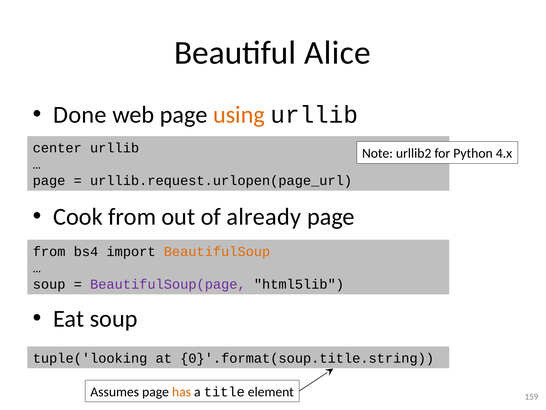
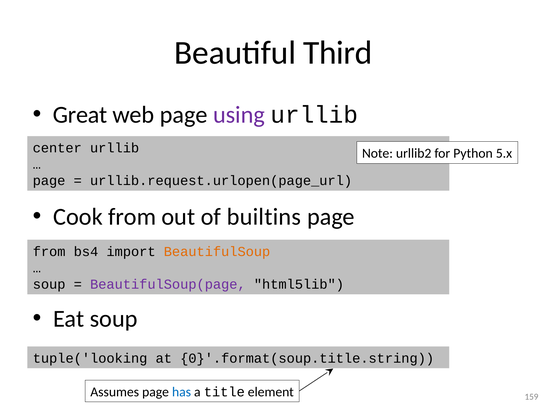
Alice: Alice -> Third (338, 53)
Done: Done -> Great (80, 115)
using colour: orange -> purple (239, 115)
4.x: 4.x -> 5.x (504, 153)
already: already -> builtins (264, 216)
has colour: orange -> blue (182, 391)
